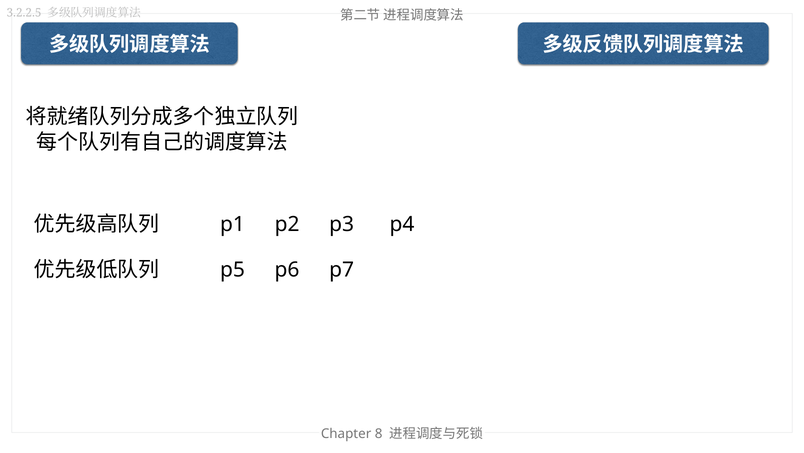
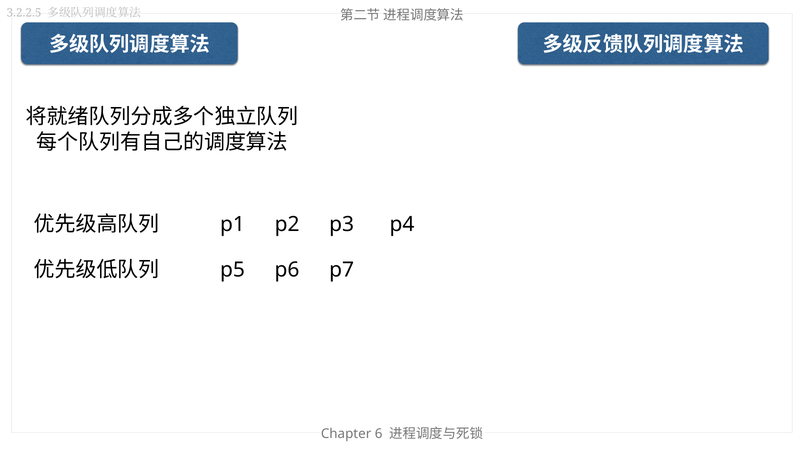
8: 8 -> 6 (379, 433)
